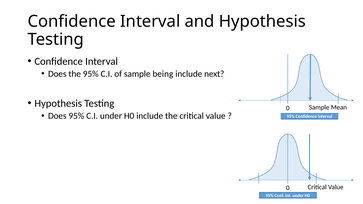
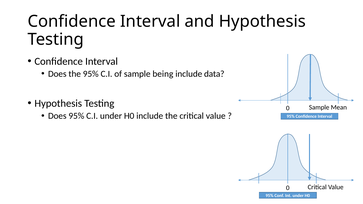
next: next -> data (214, 74)
